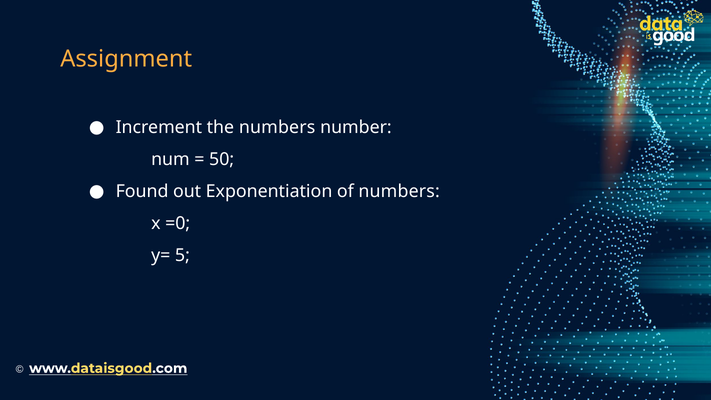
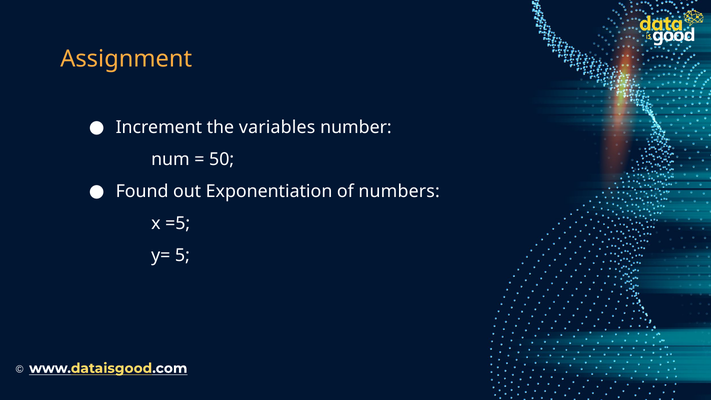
the numbers: numbers -> variables (277, 127)
=0: =0 -> =5 (178, 223)
